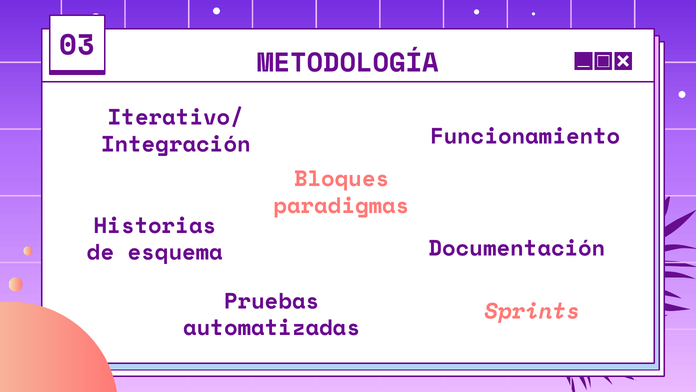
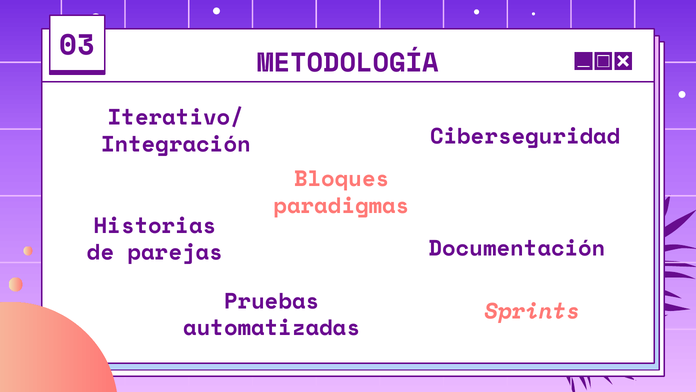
Funcionamiento: Funcionamiento -> Ciberseguridad (525, 136)
esquema: esquema -> parejas (175, 252)
